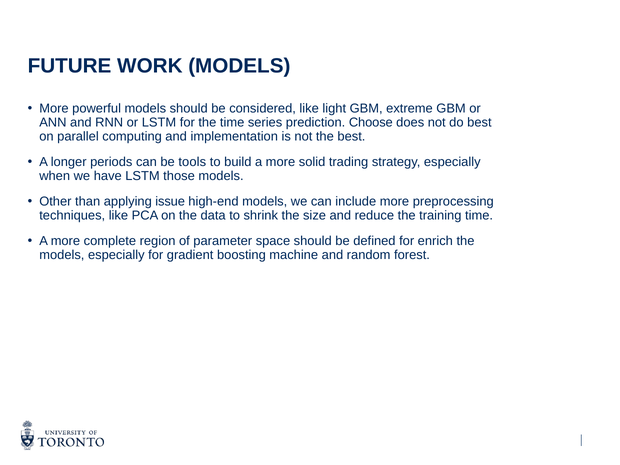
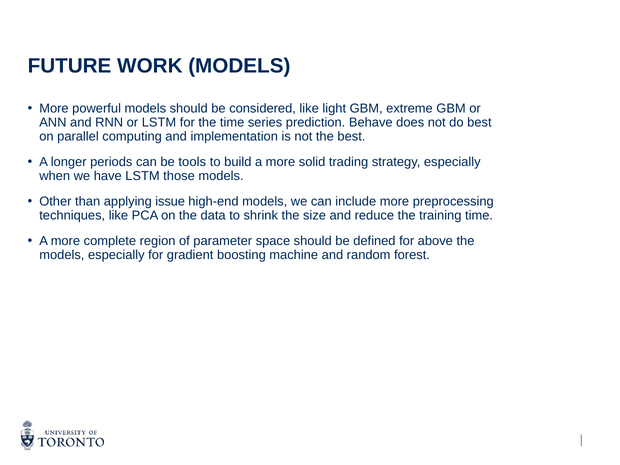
Choose: Choose -> Behave (371, 122)
enrich: enrich -> above (435, 241)
